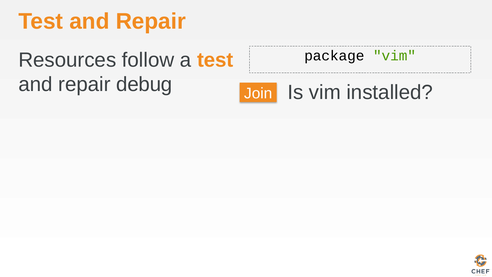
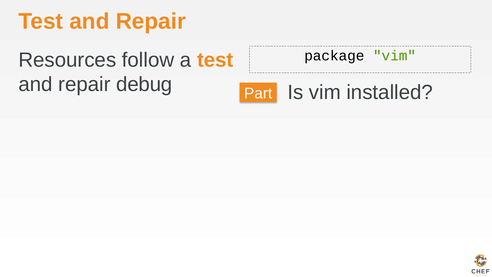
Join: Join -> Part (258, 93)
